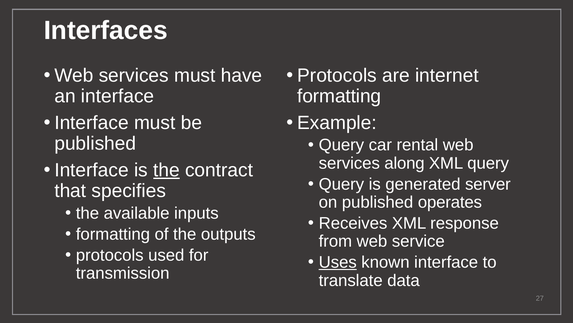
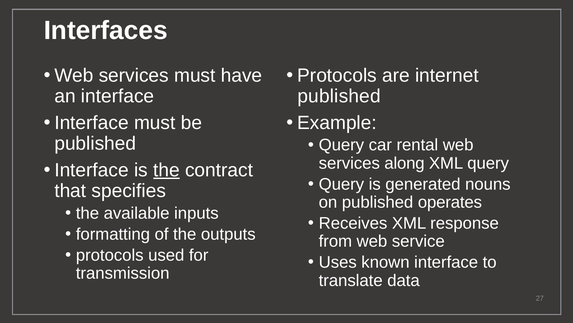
formatting: formatting -> published (339, 96)
server: server -> nouns (488, 184)
Uses underline: present -> none (338, 262)
